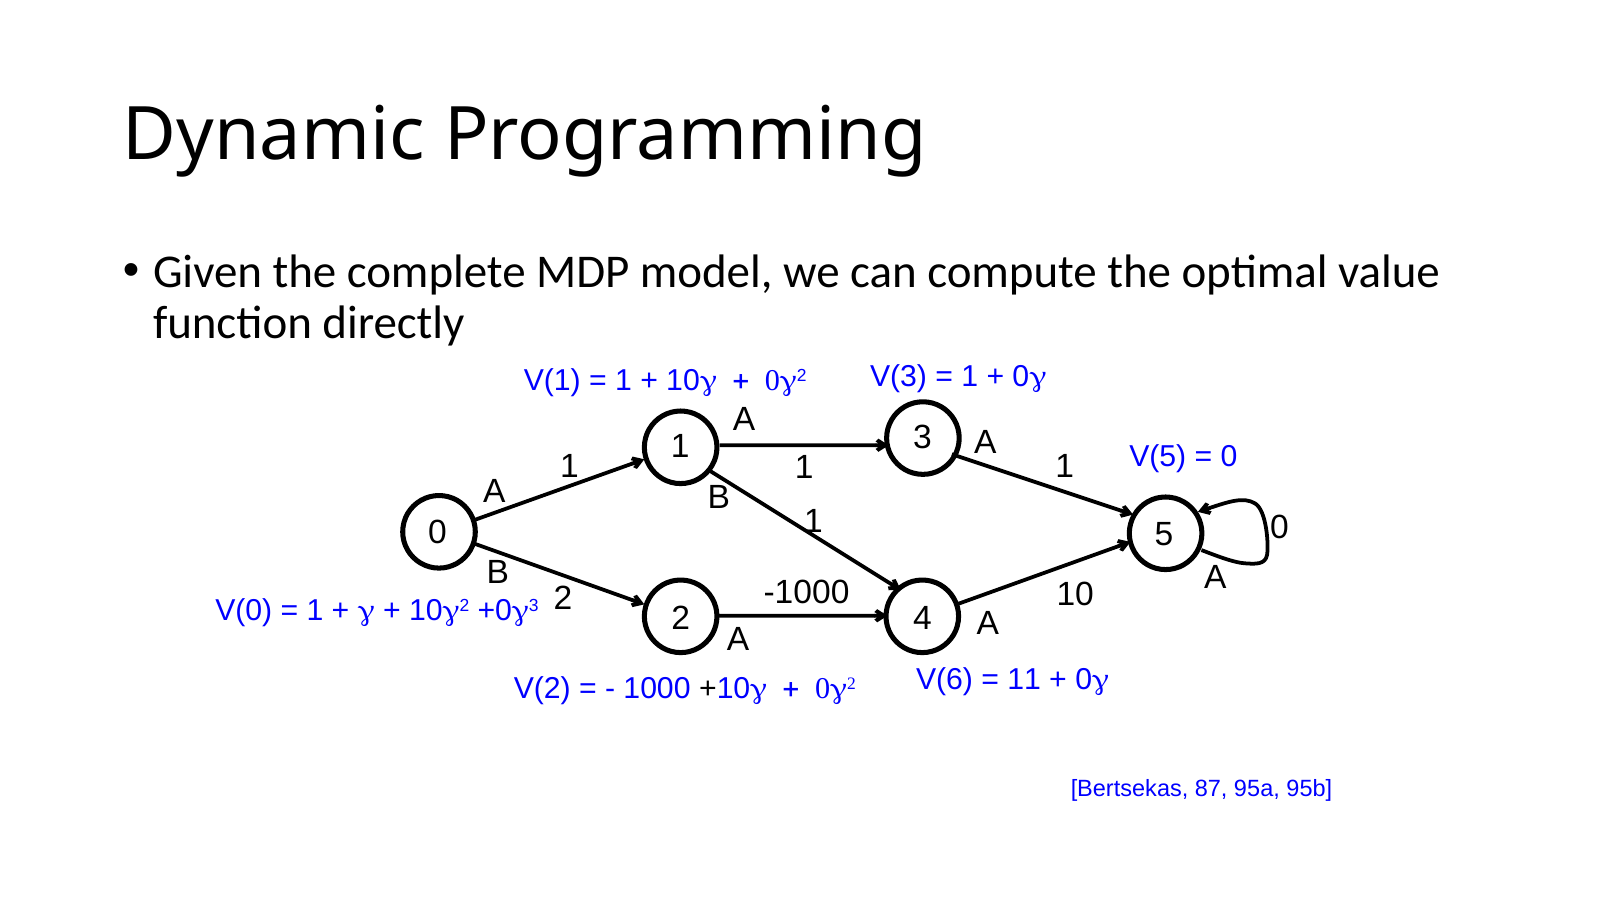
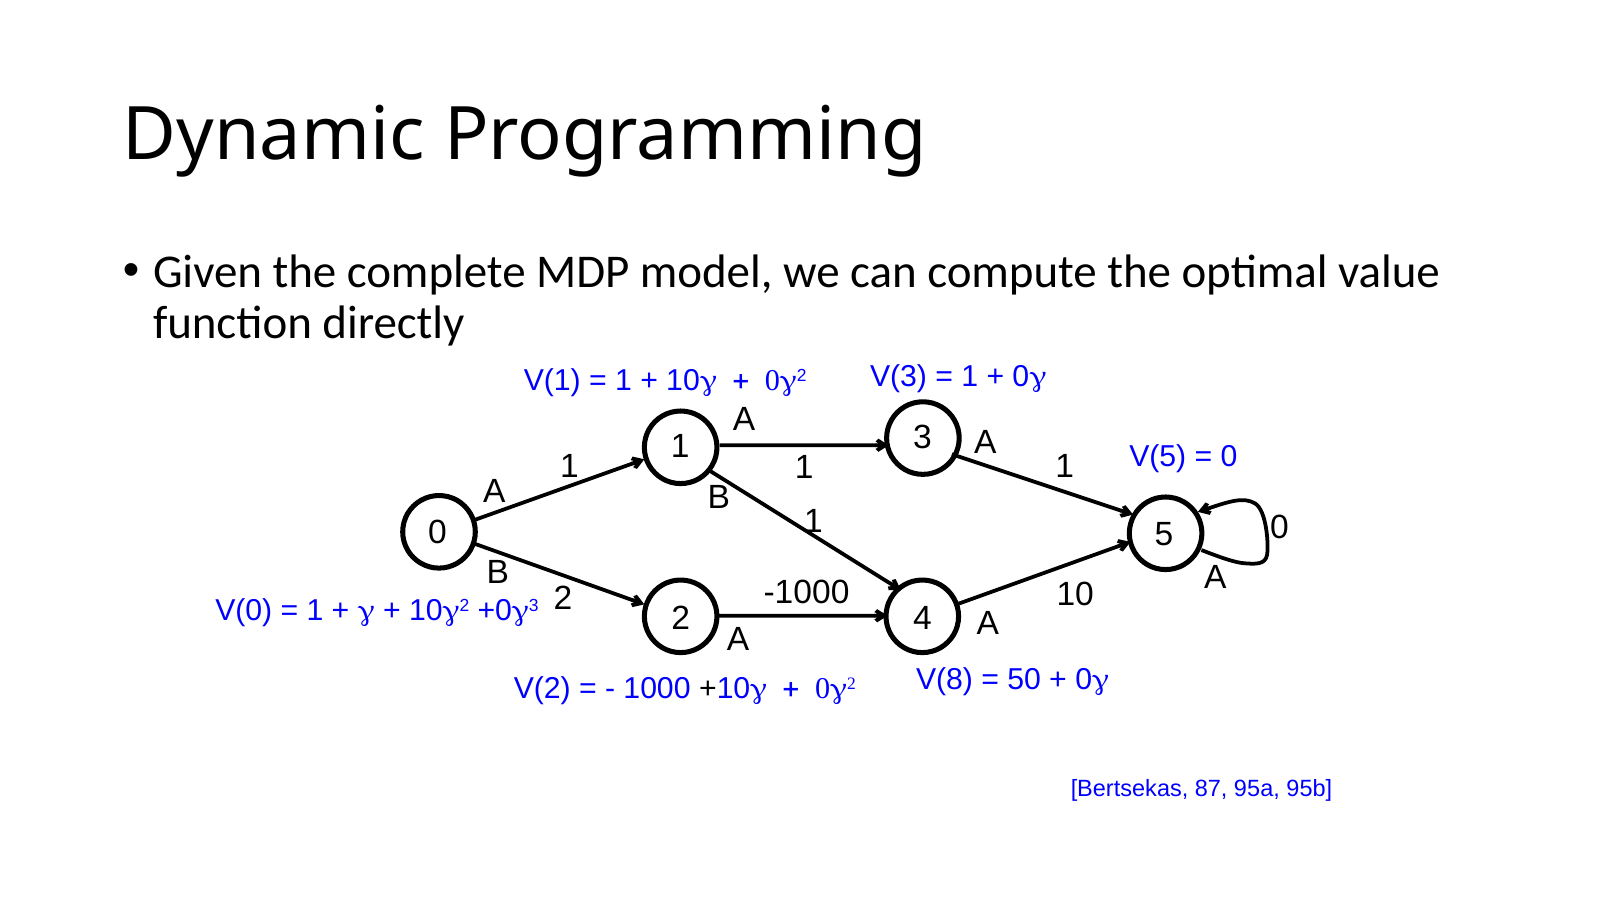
V(6: V(6 -> V(8 (945, 679)
11: 11 -> 50 (1024, 679)
